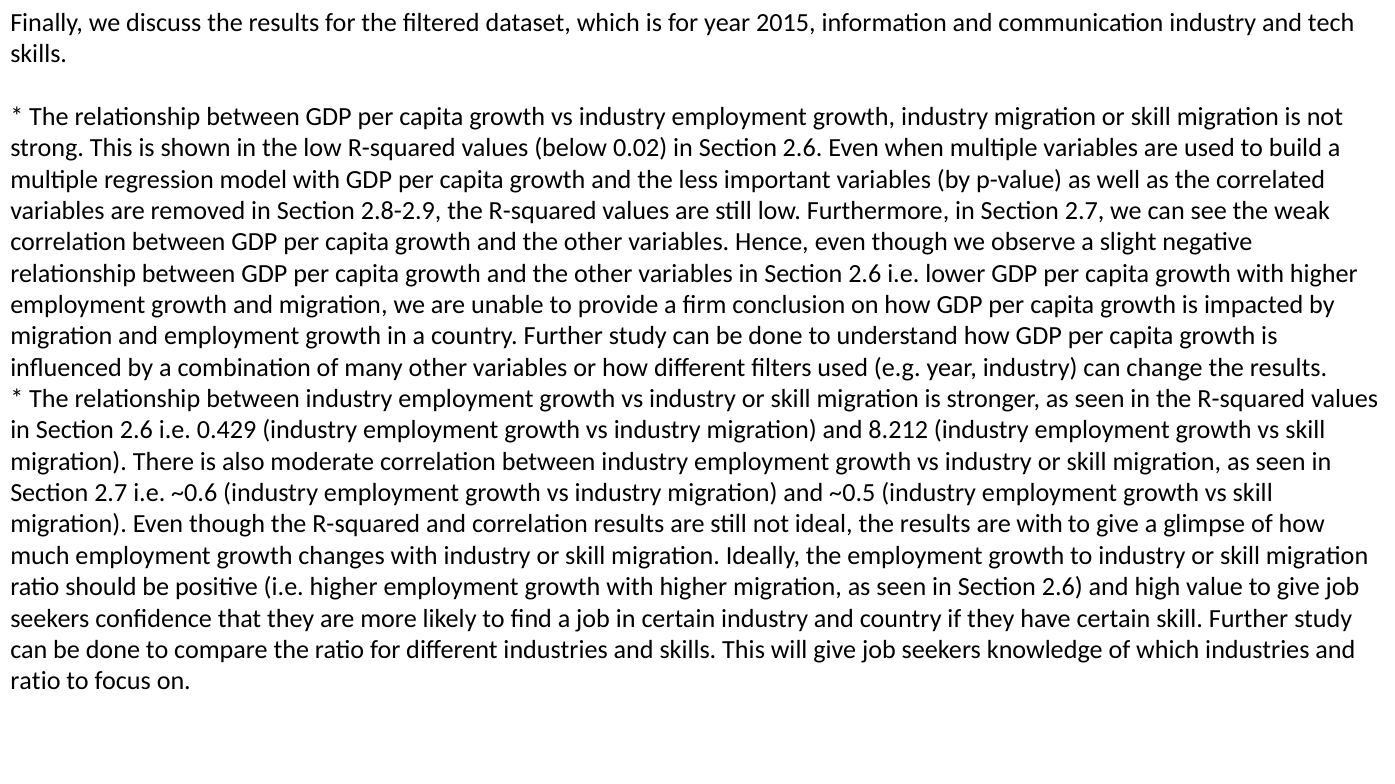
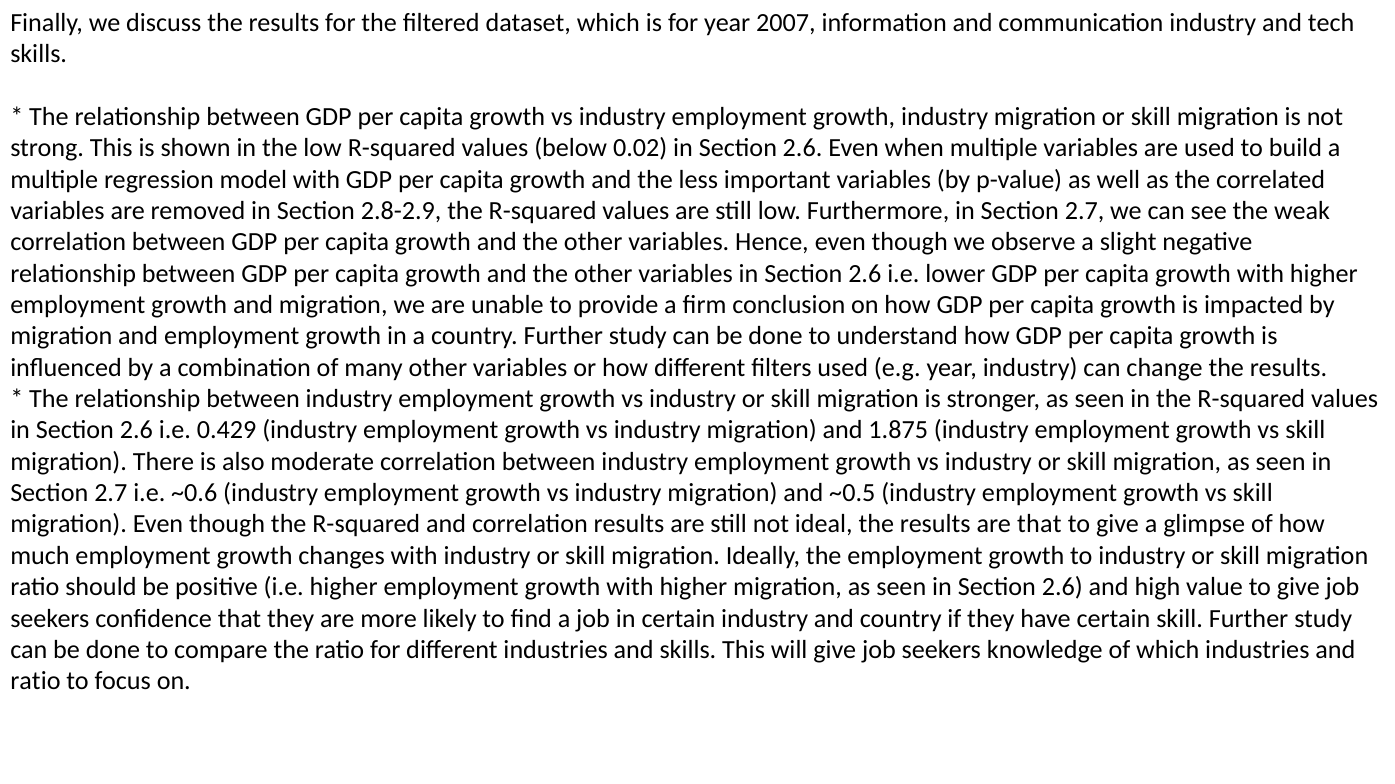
2015: 2015 -> 2007 (786, 23)
8.212: 8.212 -> 1.875 (898, 431)
are with: with -> that (1039, 525)
